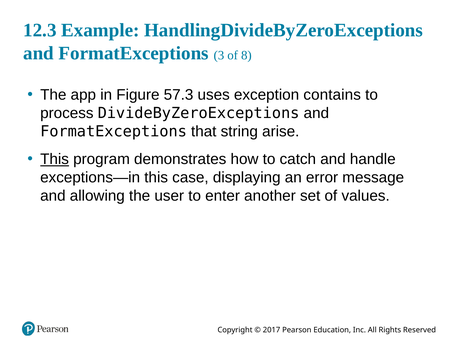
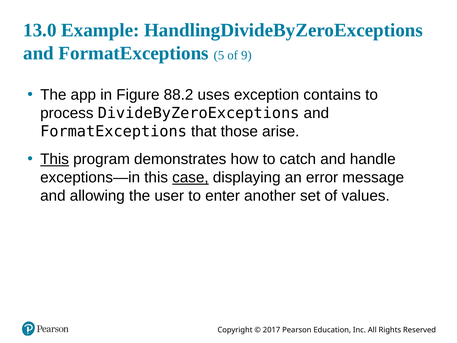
12.3: 12.3 -> 13.0 (40, 30)
3: 3 -> 5 (219, 55)
8: 8 -> 9 (246, 55)
57.3: 57.3 -> 88.2 (179, 95)
string: string -> those (239, 131)
case underline: none -> present (190, 177)
